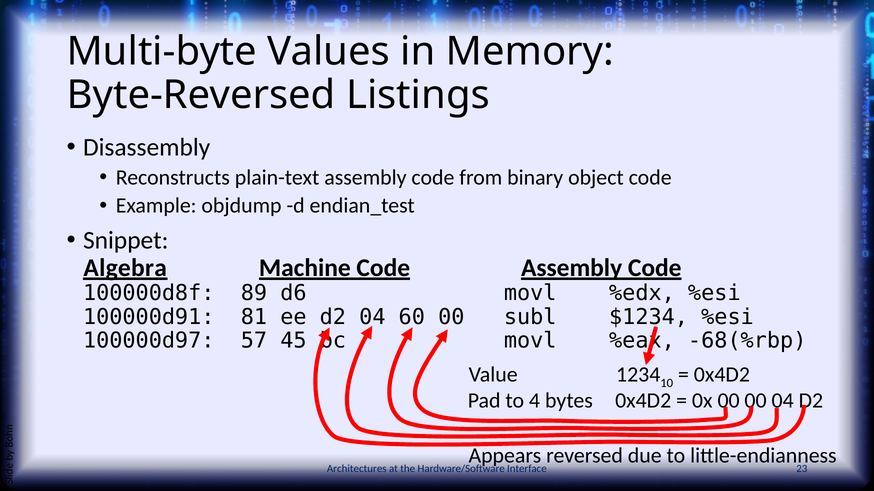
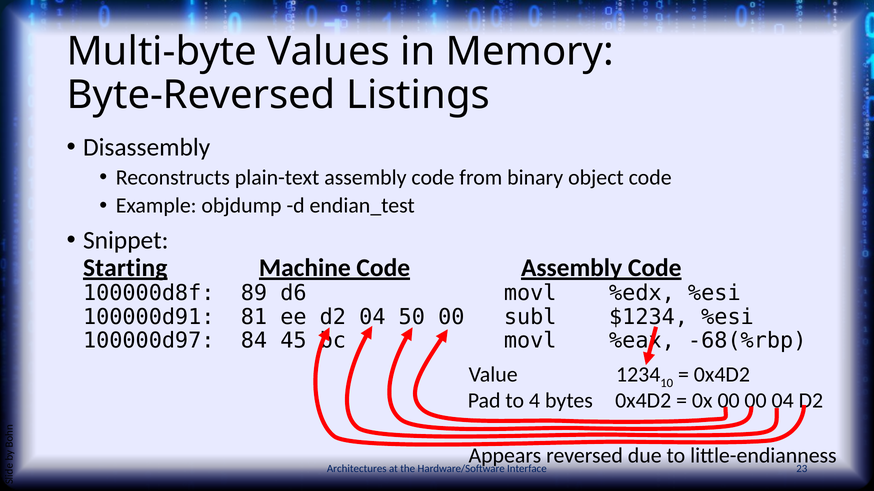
Algebra: Algebra -> Starting (125, 268)
60: 60 -> 50 (412, 317)
57: 57 -> 84 (254, 341)
